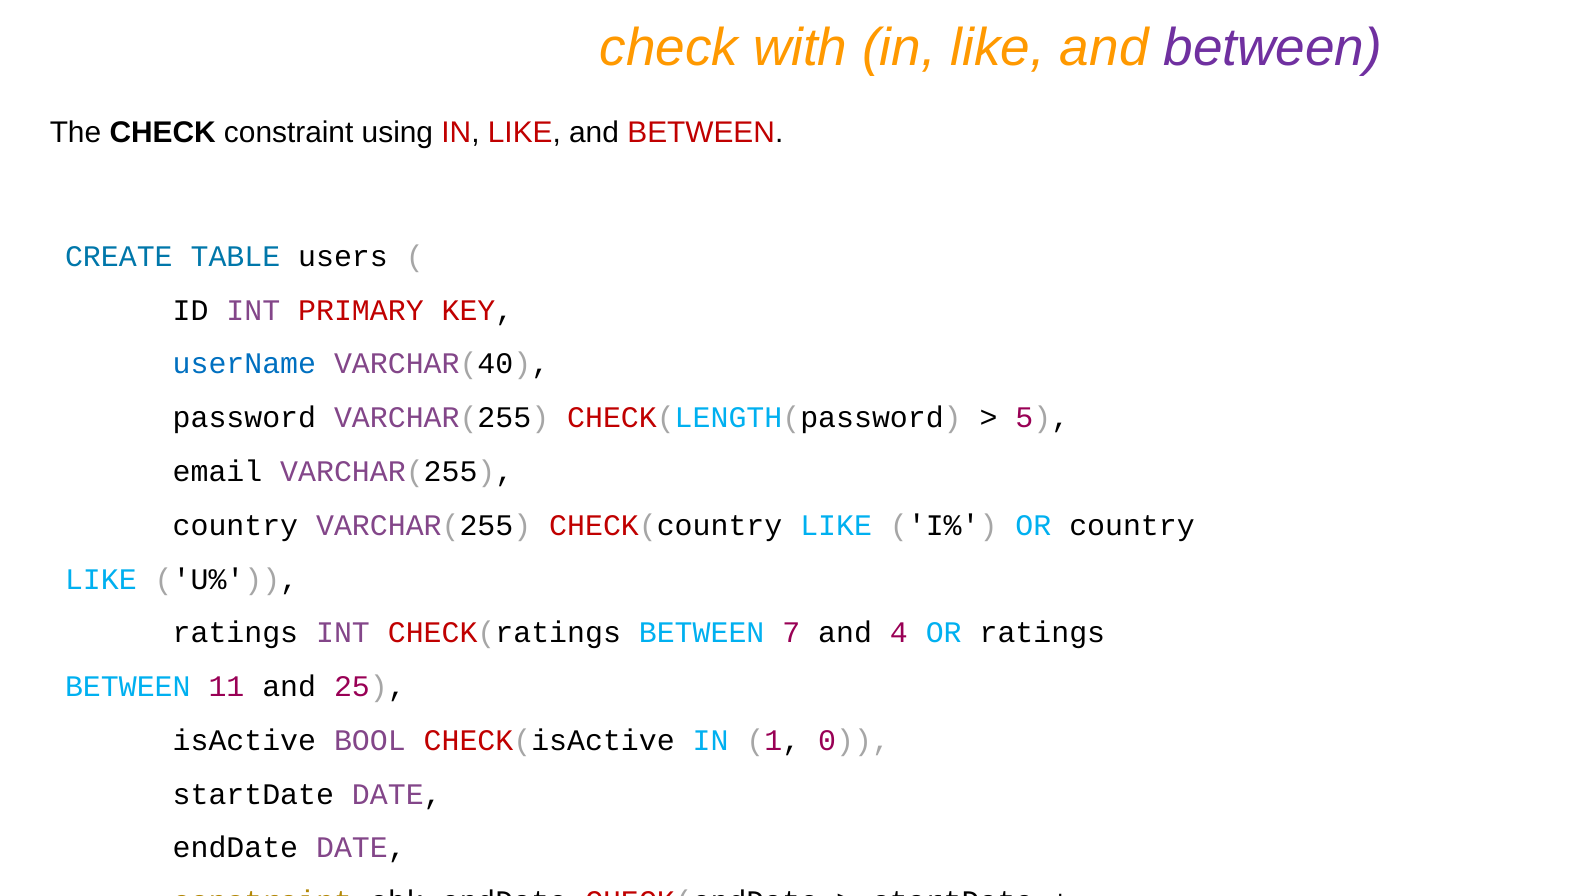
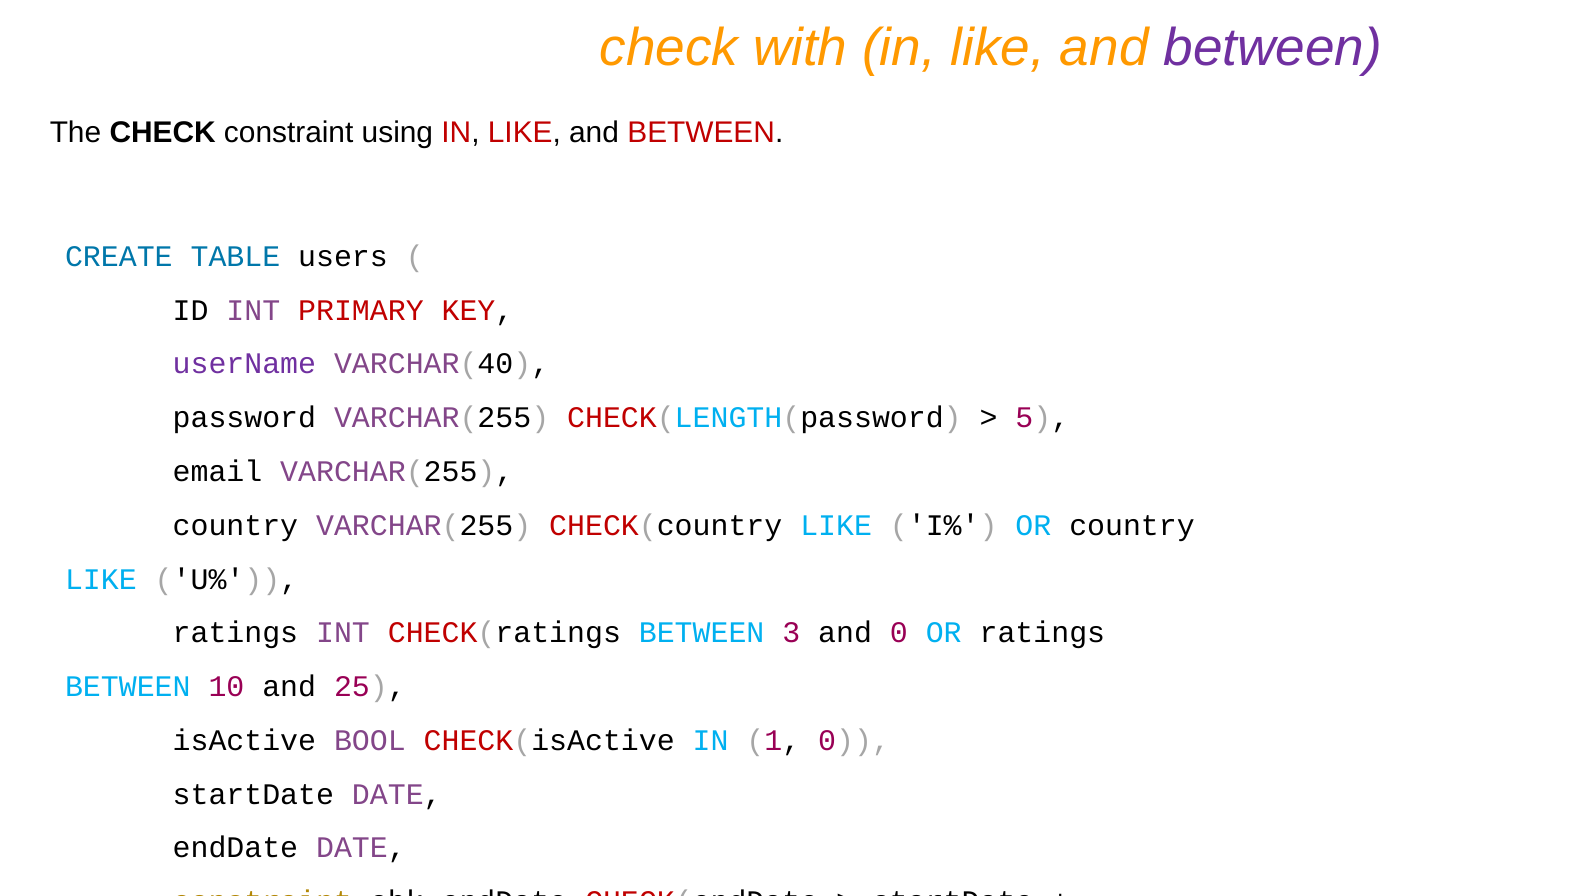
userName colour: blue -> purple (244, 364)
BETWEEN 7: 7 -> 3 (791, 633)
and 4: 4 -> 0 (899, 633)
11: 11 -> 10 (226, 687)
